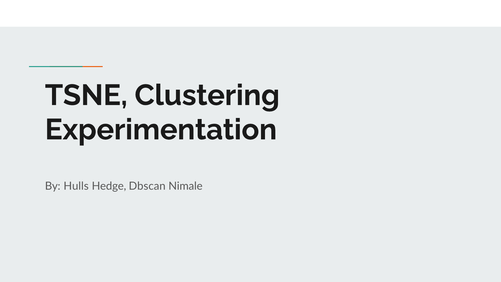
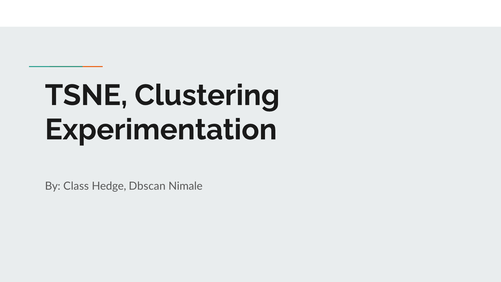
Hulls: Hulls -> Class (76, 186)
